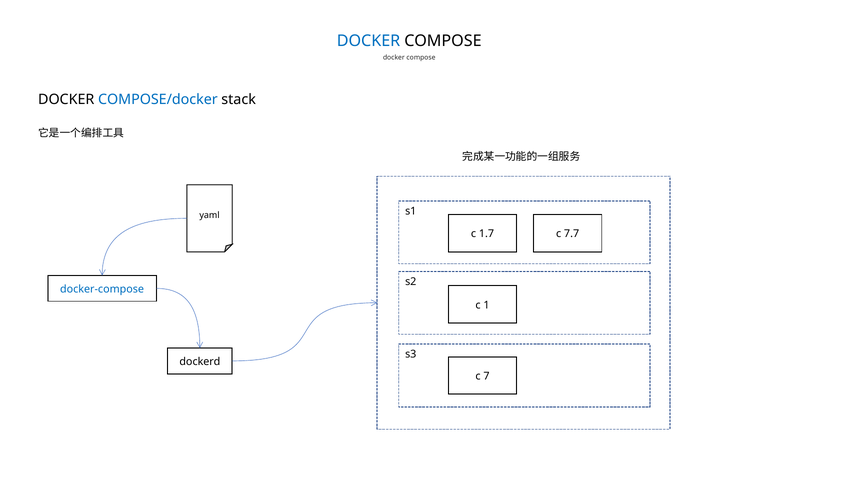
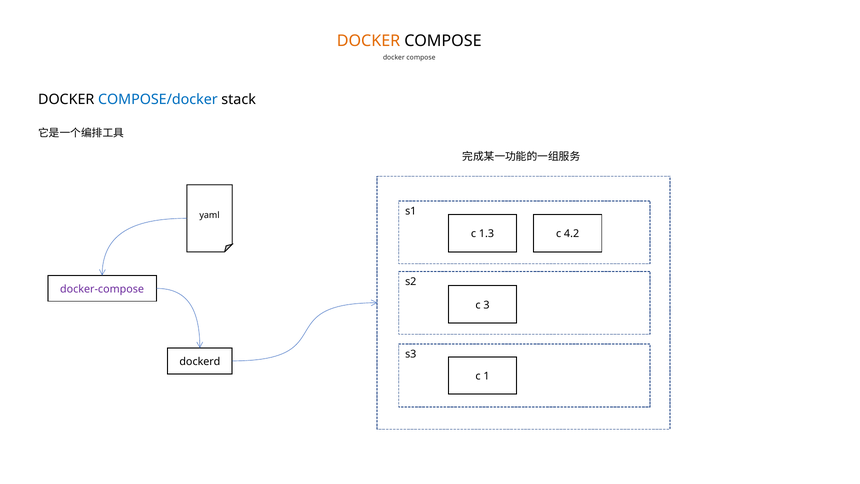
DOCKER colour: blue -> orange (369, 41)
1.7: 1.7 -> 1.3 (486, 234)
7.7: 7.7 -> 4.2 (572, 234)
docker-compose colour: blue -> purple (102, 289)
1: 1 -> 3 (486, 305)
7: 7 -> 1 (486, 376)
